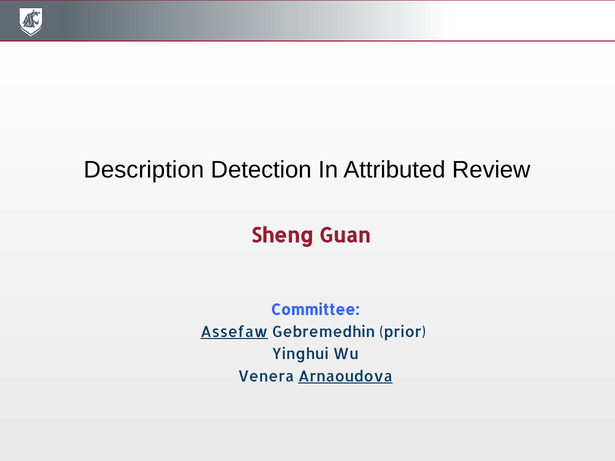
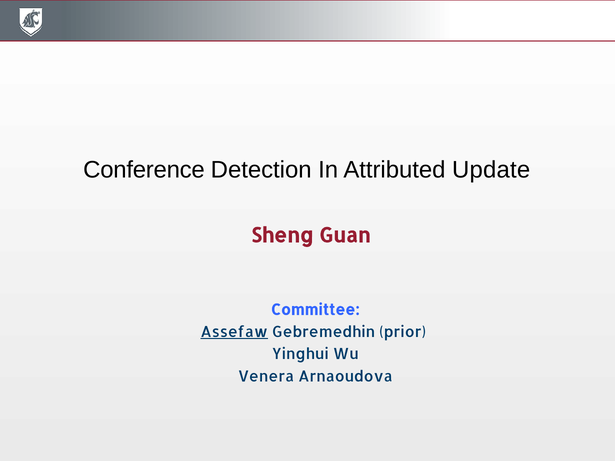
Description: Description -> Conference (144, 170)
Review: Review -> Update (491, 170)
Arnaoudova underline: present -> none (345, 377)
